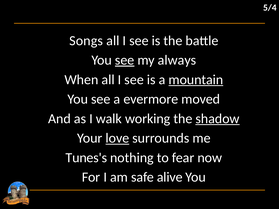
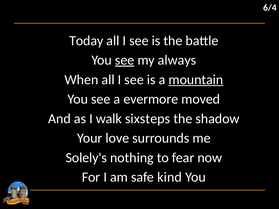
5/4: 5/4 -> 6/4 (270, 8)
Songs: Songs -> Today (86, 41)
working: working -> sixsteps (148, 119)
shadow underline: present -> none (217, 119)
love underline: present -> none (117, 138)
Tunes's: Tunes's -> Solely's (86, 158)
alive: alive -> kind (170, 177)
